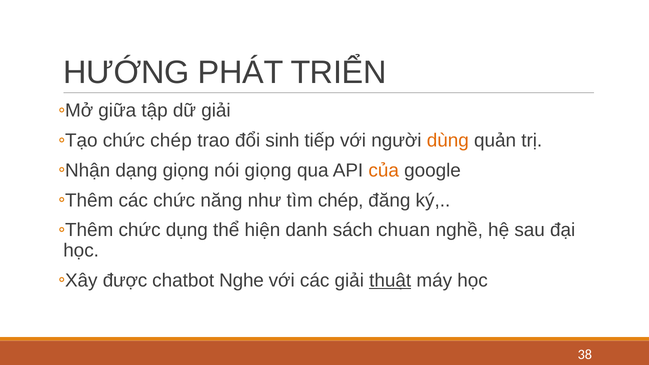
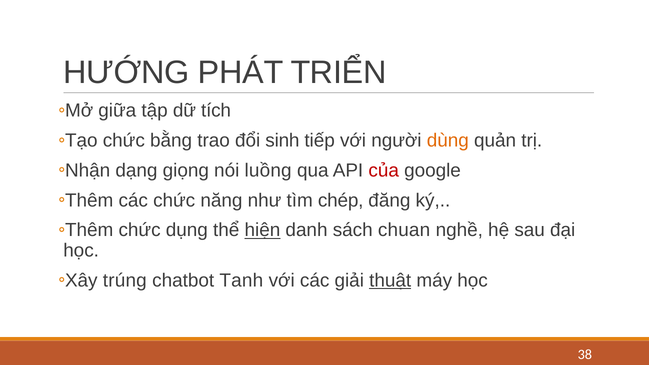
dữ giải: giải -> tích (216, 111)
chức chép: chép -> bằng (171, 141)
nói giọng: giọng -> luồng (268, 171)
của colour: orange -> red (384, 171)
hiện underline: none -> present (262, 230)
được: được -> trúng (125, 281)
Nghe: Nghe -> Tanh (241, 281)
